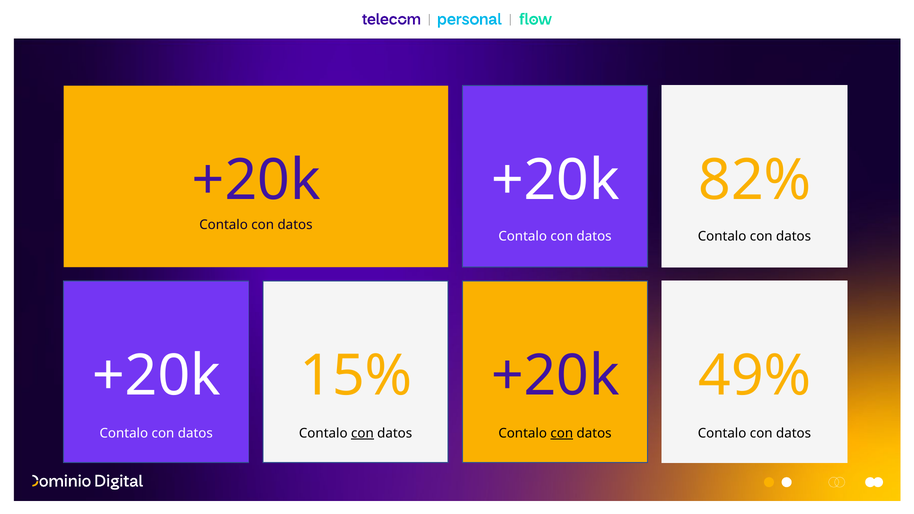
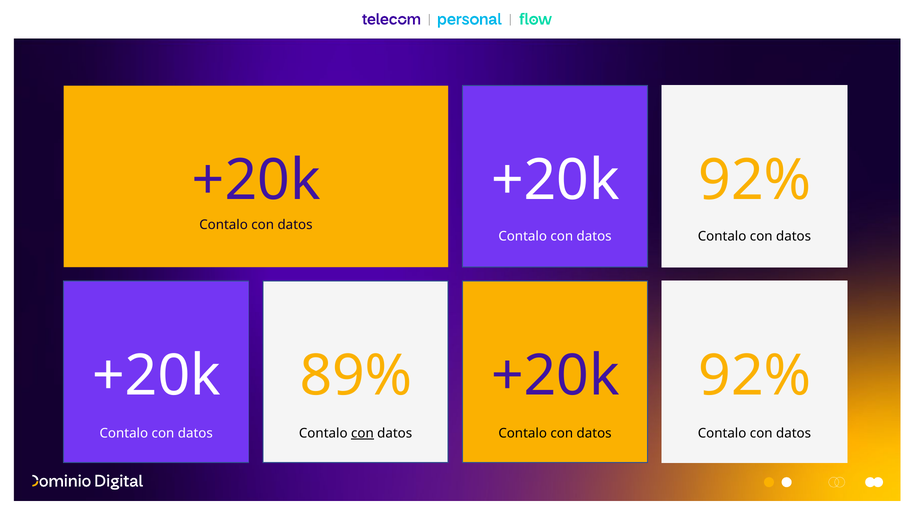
+20k +20k 82%: 82% -> 92% (755, 180)
15%: 15% -> 89% (356, 376)
49%: 49% -> 92% (755, 376)
con underline: present -> none (562, 433)
